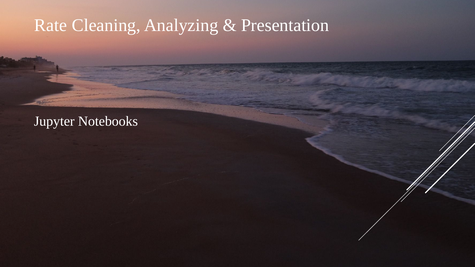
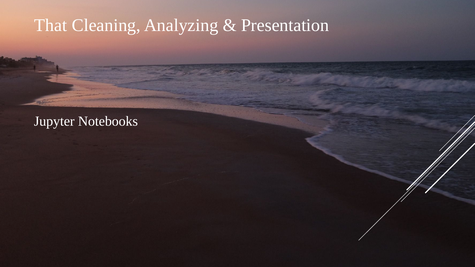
Rate: Rate -> That (51, 25)
